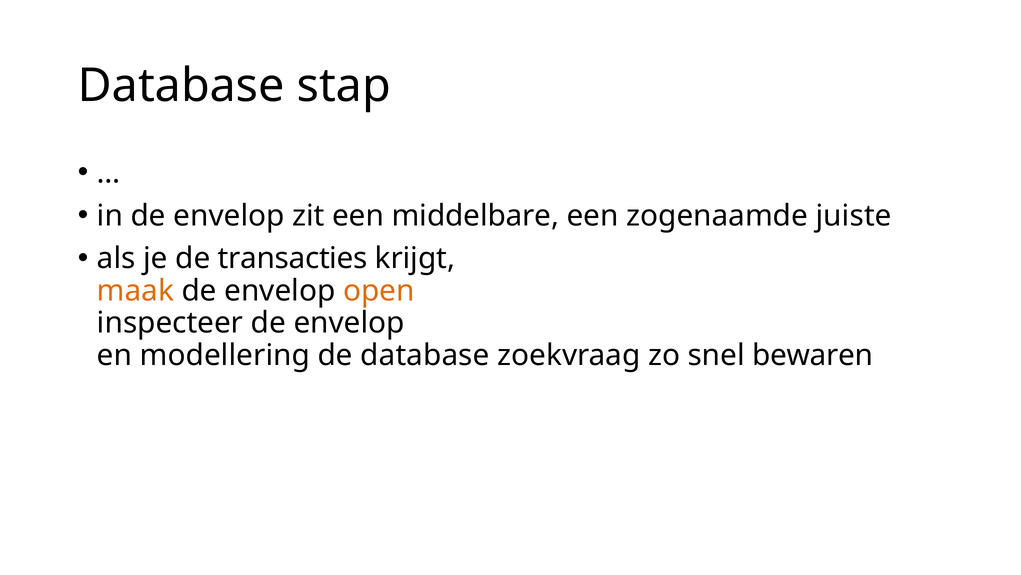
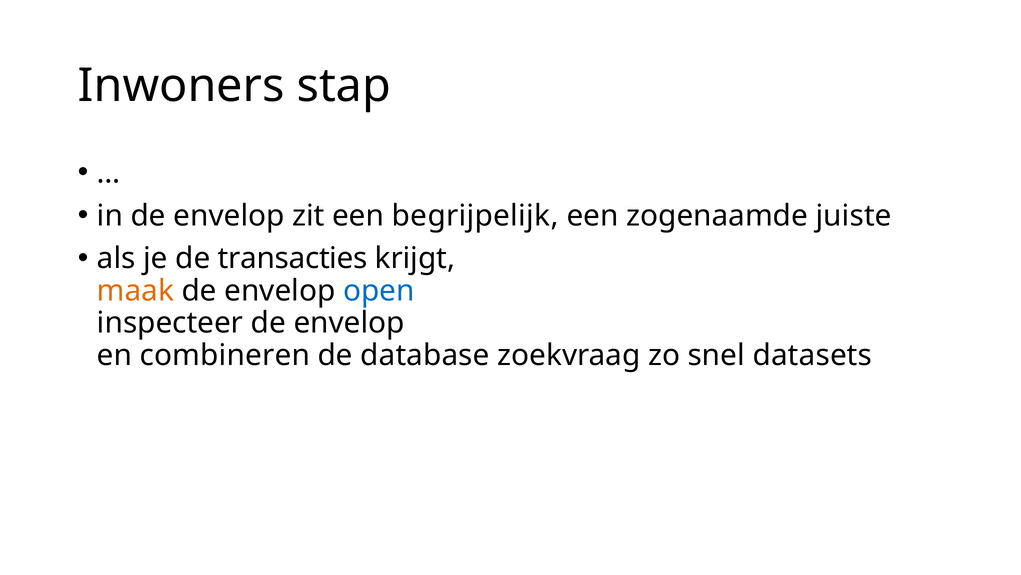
Database: Database -> Inwoners (181, 86)
middelbare: middelbare -> begrijpelijk (475, 215)
open colour: orange -> blue (379, 290)
modellering: modellering -> combineren (225, 355)
bewaren: bewaren -> datasets (812, 355)
